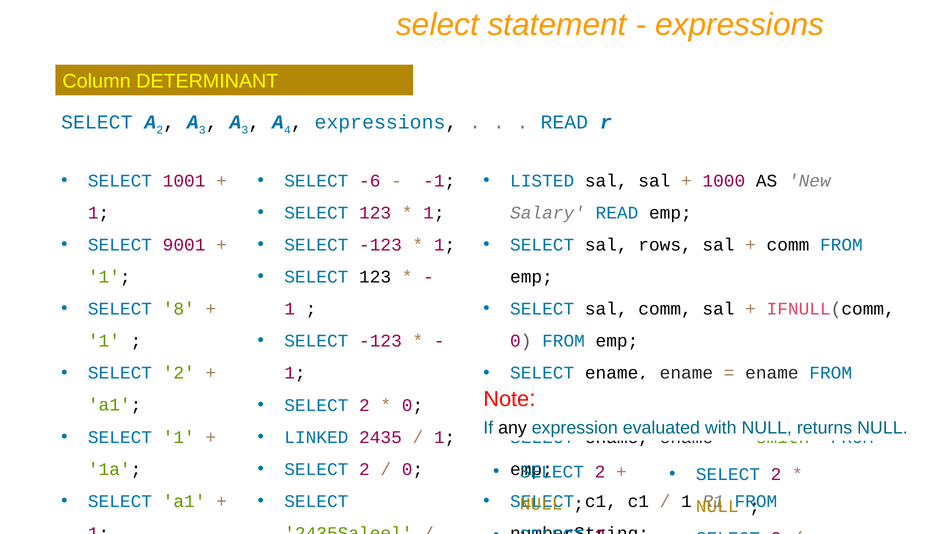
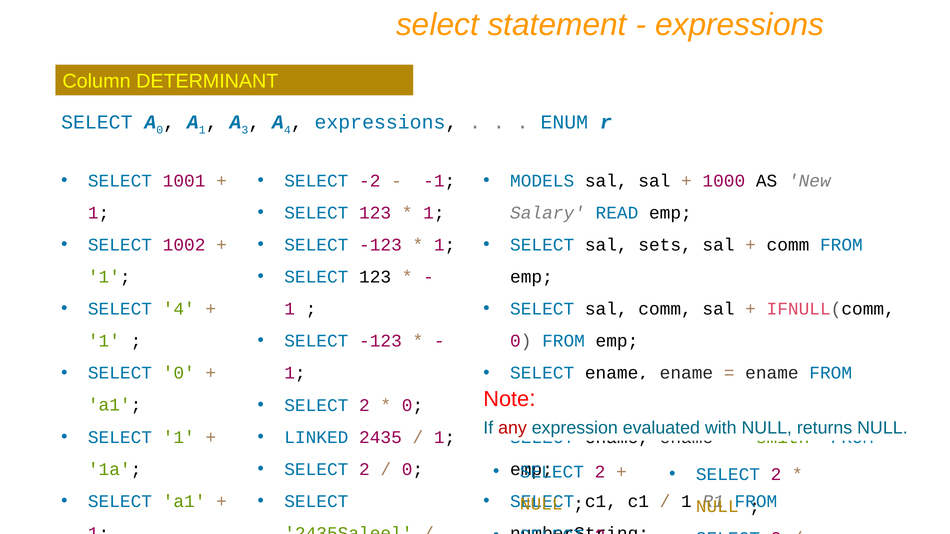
2: 2 -> 0 (160, 130)
3: 3 -> 1 (202, 130)
READ: READ -> ENUM (564, 122)
LISTED: LISTED -> MODELS (542, 181)
-6: -6 -> -2 (370, 181)
9001: 9001 -> 1002 (184, 245)
rows: rows -> sets (665, 245)
SELECT 8: 8 -> 4 (179, 309)
2: 2 -> 0 (179, 373)
any colour: black -> red (513, 428)
